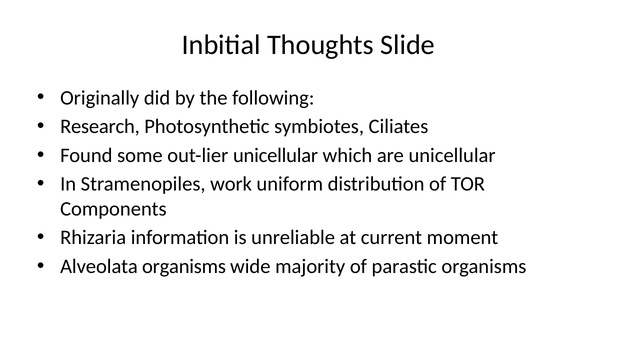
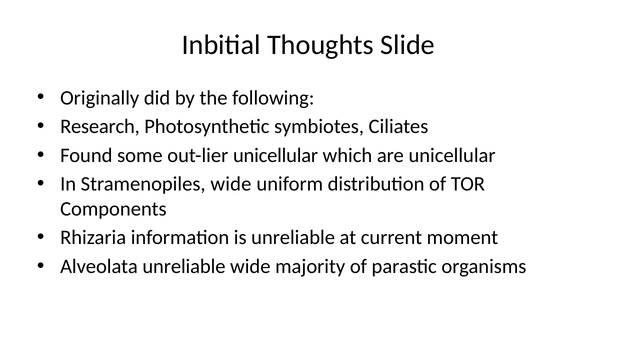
Stramenopiles work: work -> wide (231, 184)
Alveolata organisms: organisms -> unreliable (184, 266)
